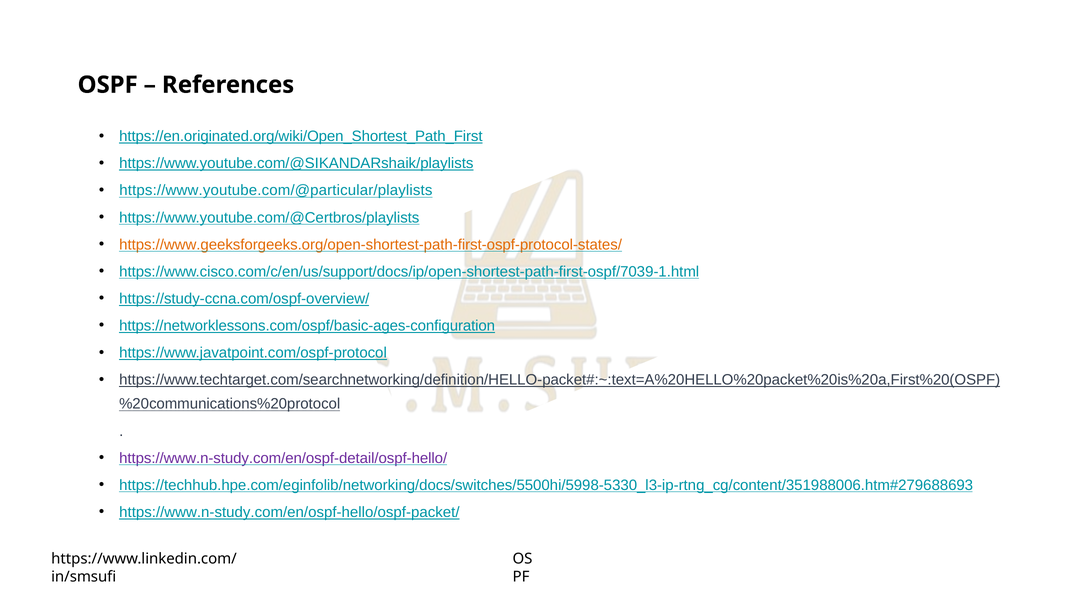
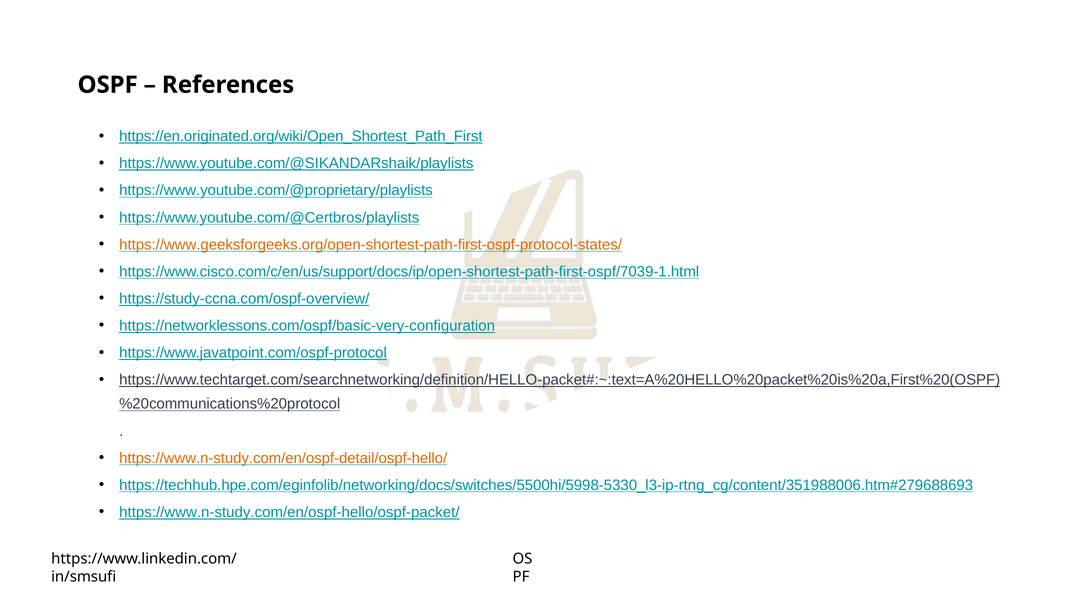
https://www.youtube.com/@particular/playlists: https://www.youtube.com/@particular/playlists -> https://www.youtube.com/@proprietary/playlists (276, 191)
https://networklessons.com/ospf/basic-ages-configuration: https://networklessons.com/ospf/basic-ages-configuration -> https://networklessons.com/ospf/basic-very-configuration (307, 326)
https://www.n-study.com/en/ospf-detail/ospf-hello/ colour: purple -> orange (283, 458)
